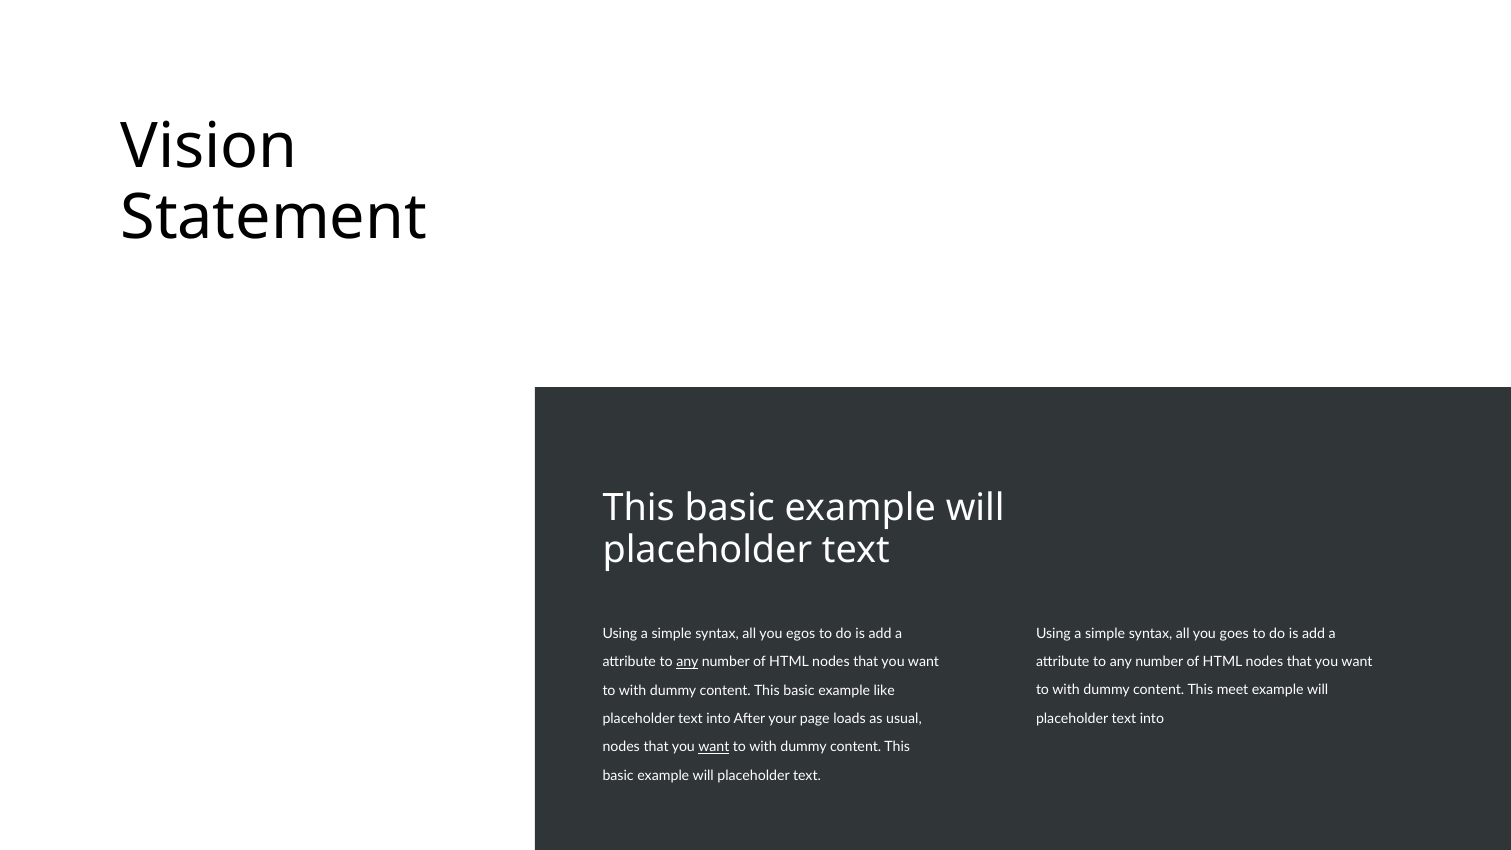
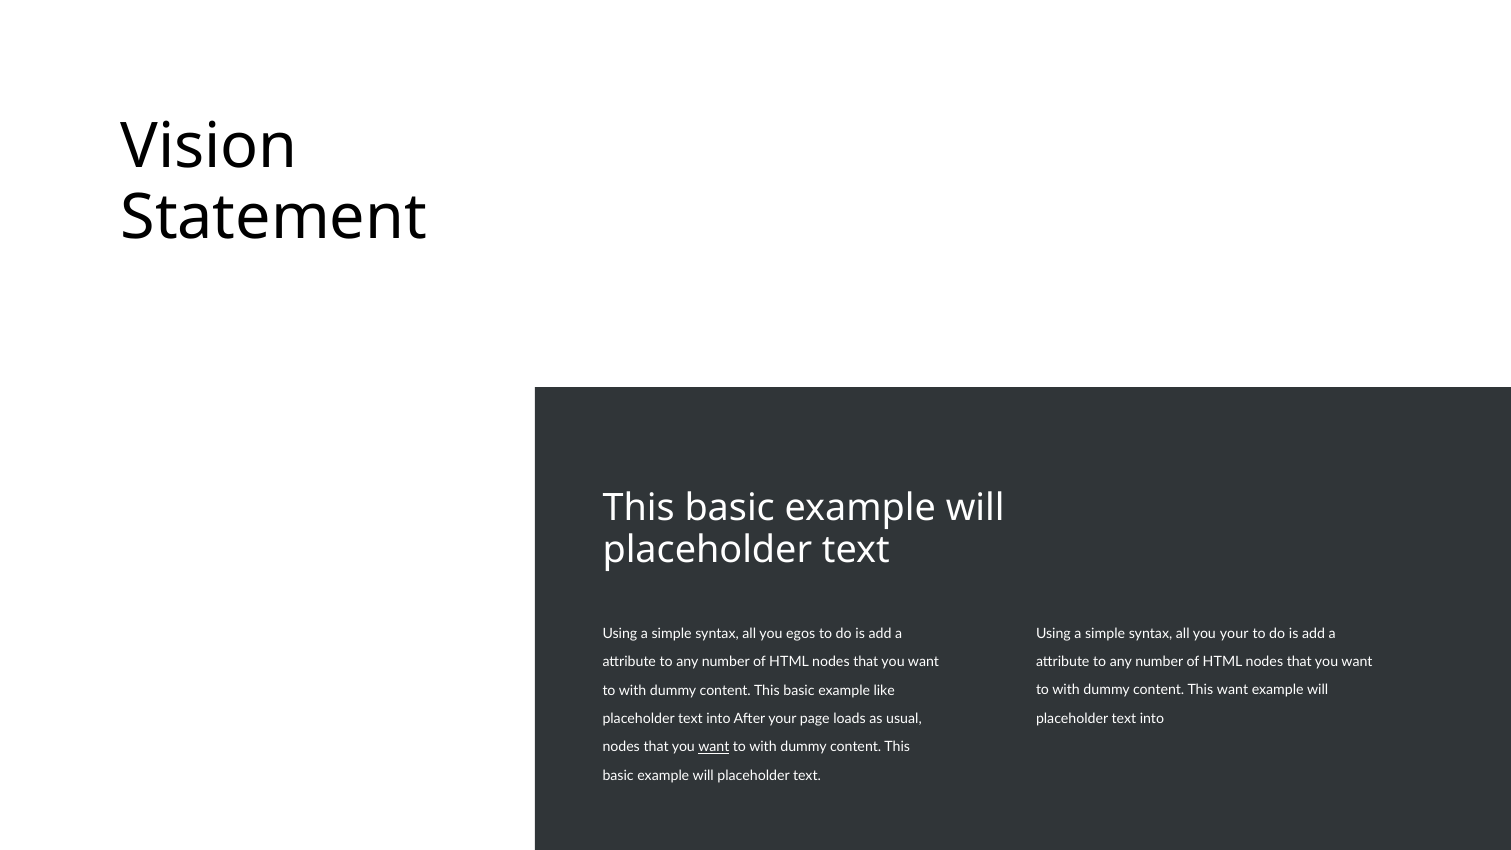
you goes: goes -> your (1234, 634)
any underline: present -> none (687, 662)
This meet: meet -> want (1232, 690)
